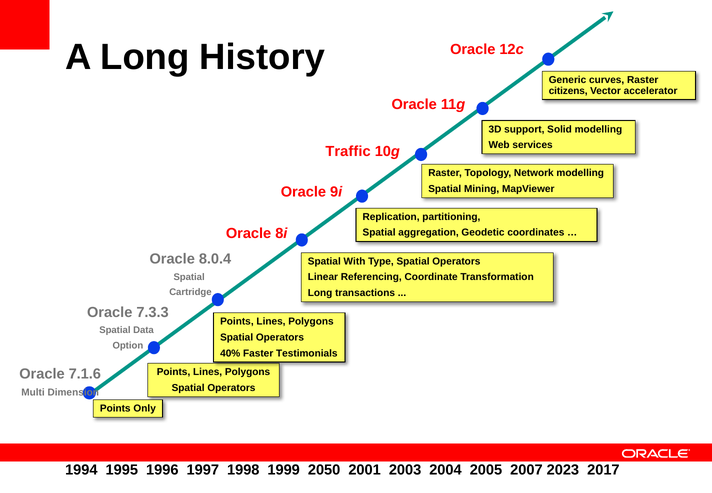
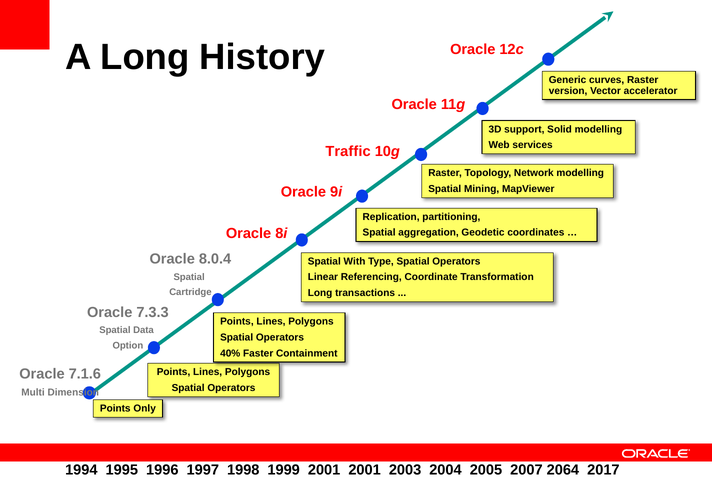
citizens: citizens -> version (568, 91)
Testimonials: Testimonials -> Containment (307, 353)
1999 2050: 2050 -> 2001 (324, 470)
2023: 2023 -> 2064 (563, 470)
